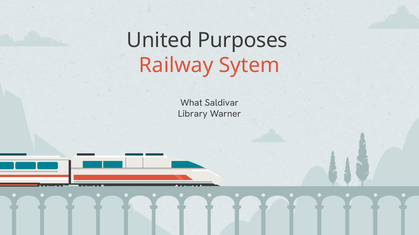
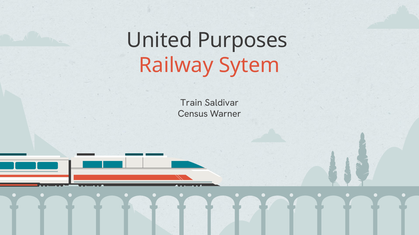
What: What -> Train (191, 103)
Library: Library -> Census (193, 114)
